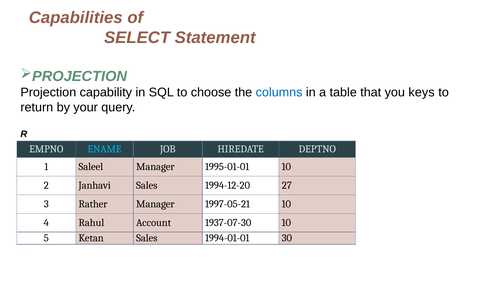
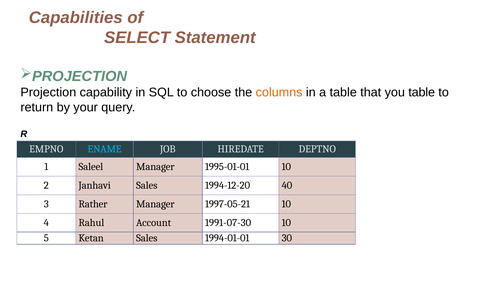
columns colour: blue -> orange (279, 92)
you keys: keys -> table (422, 92)
27: 27 -> 40 (287, 186)
1937-07-30: 1937-07-30 -> 1991-07-30 (228, 223)
